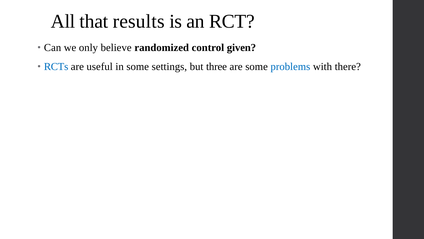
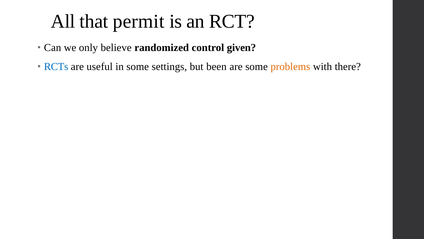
results: results -> permit (139, 21)
three: three -> been (216, 67)
problems colour: blue -> orange (290, 67)
